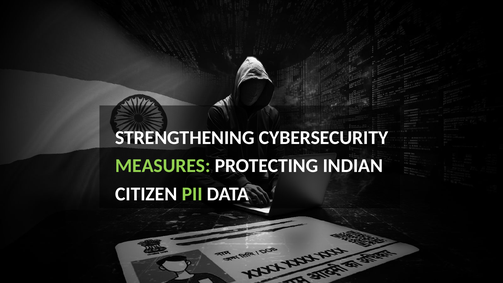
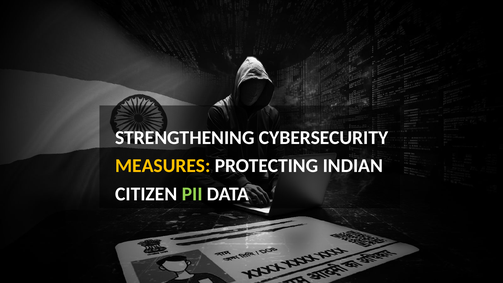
MEASURES colour: light green -> yellow (163, 166)
